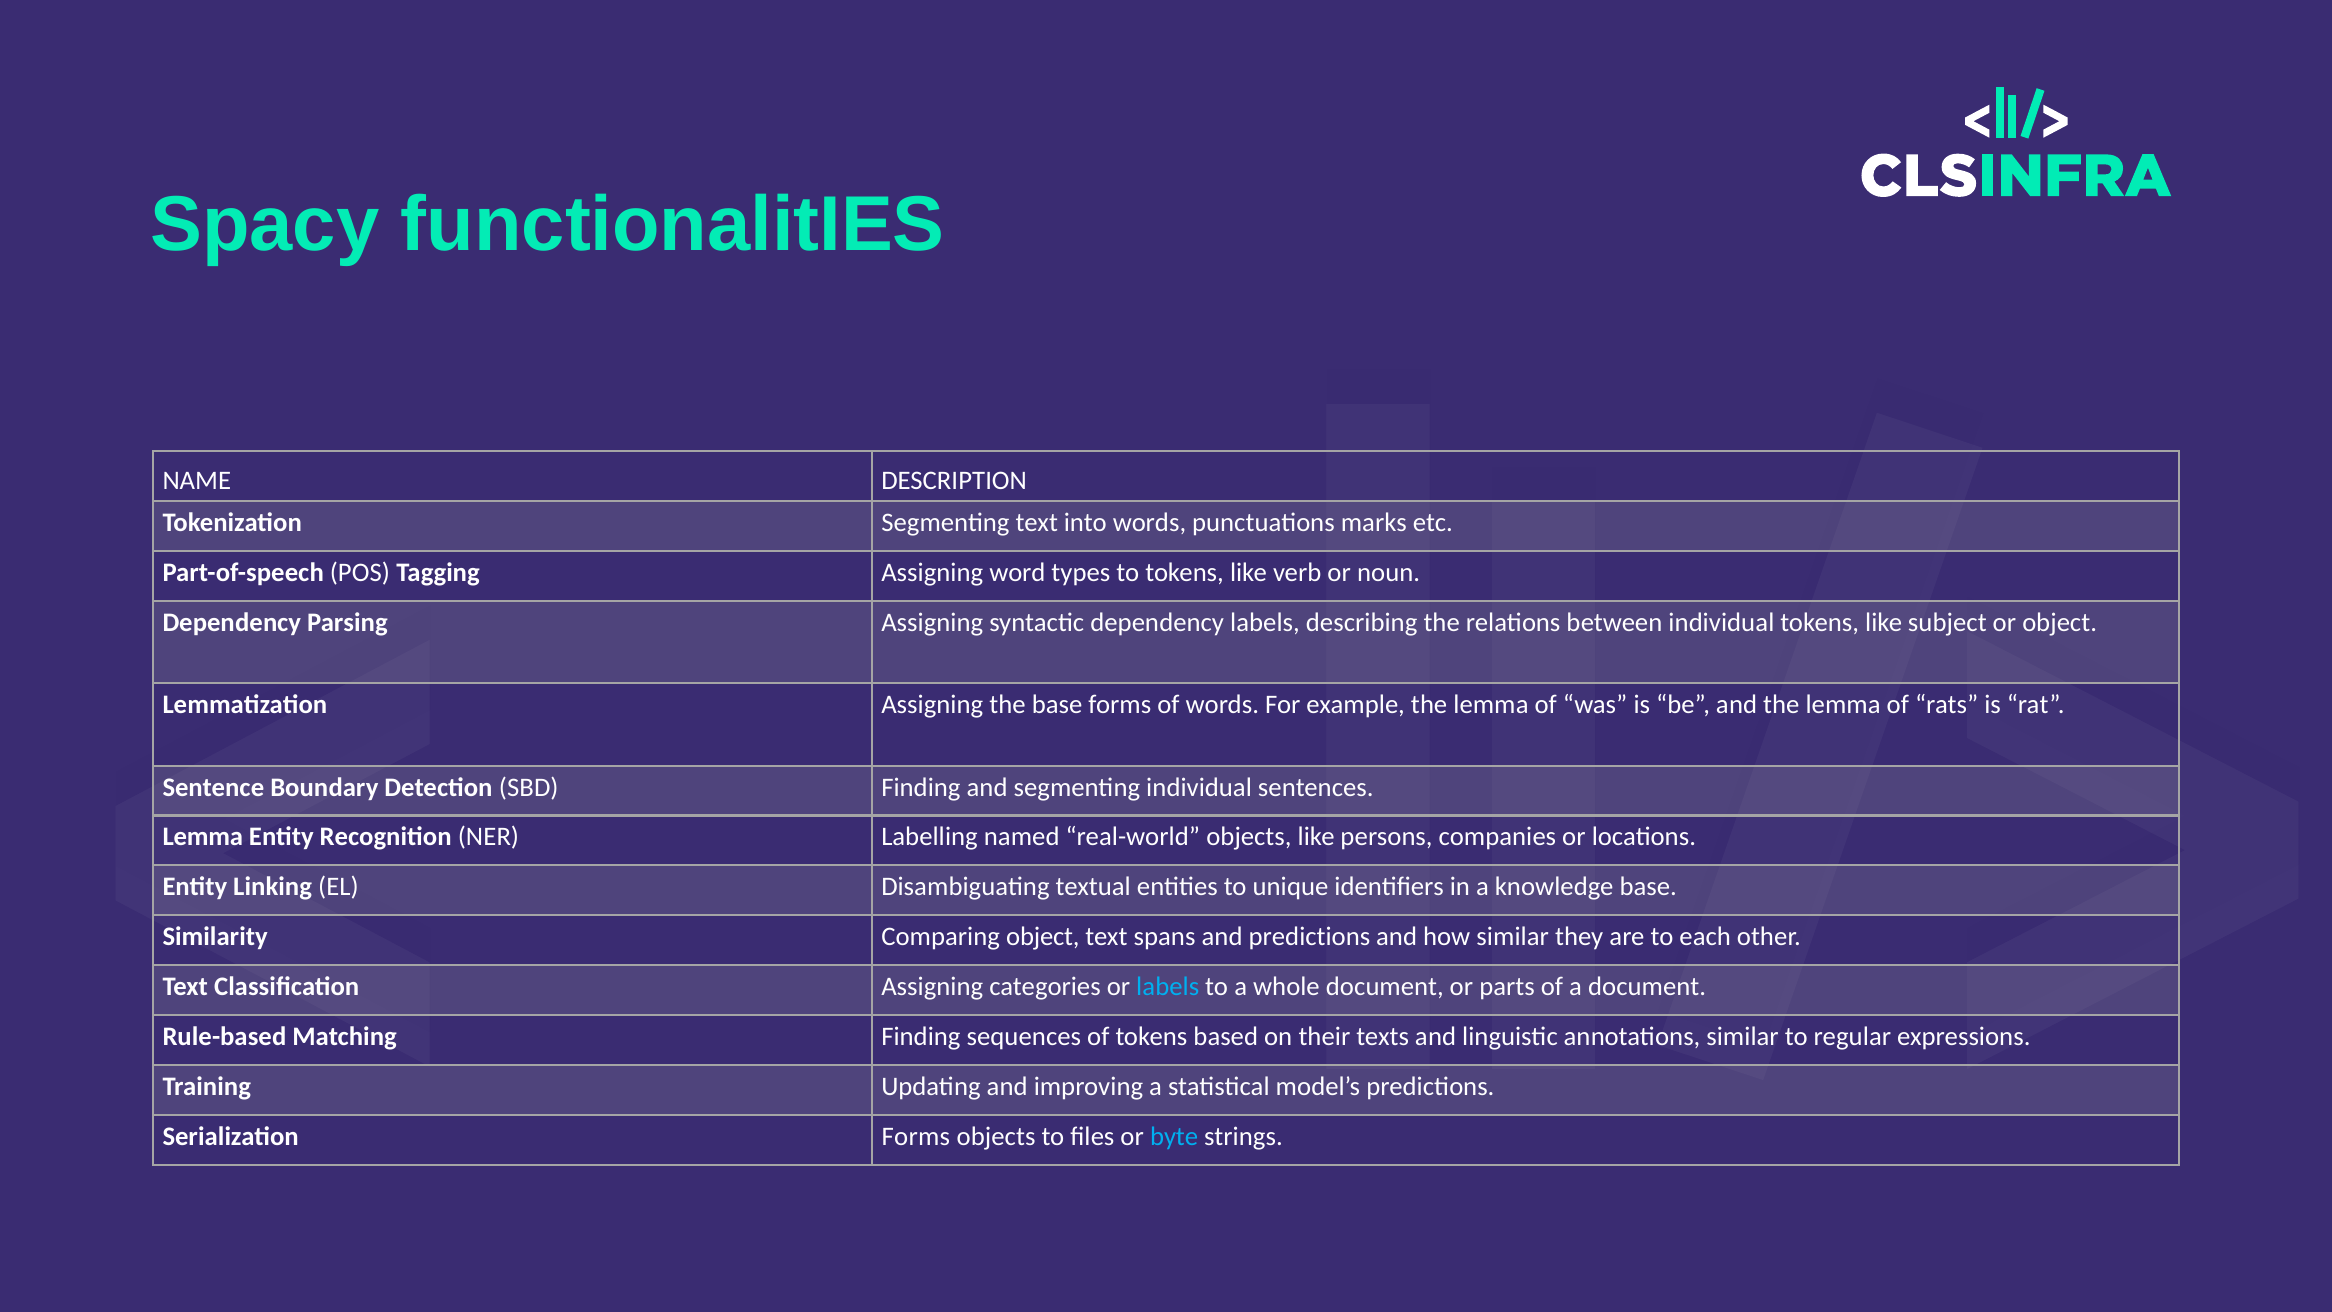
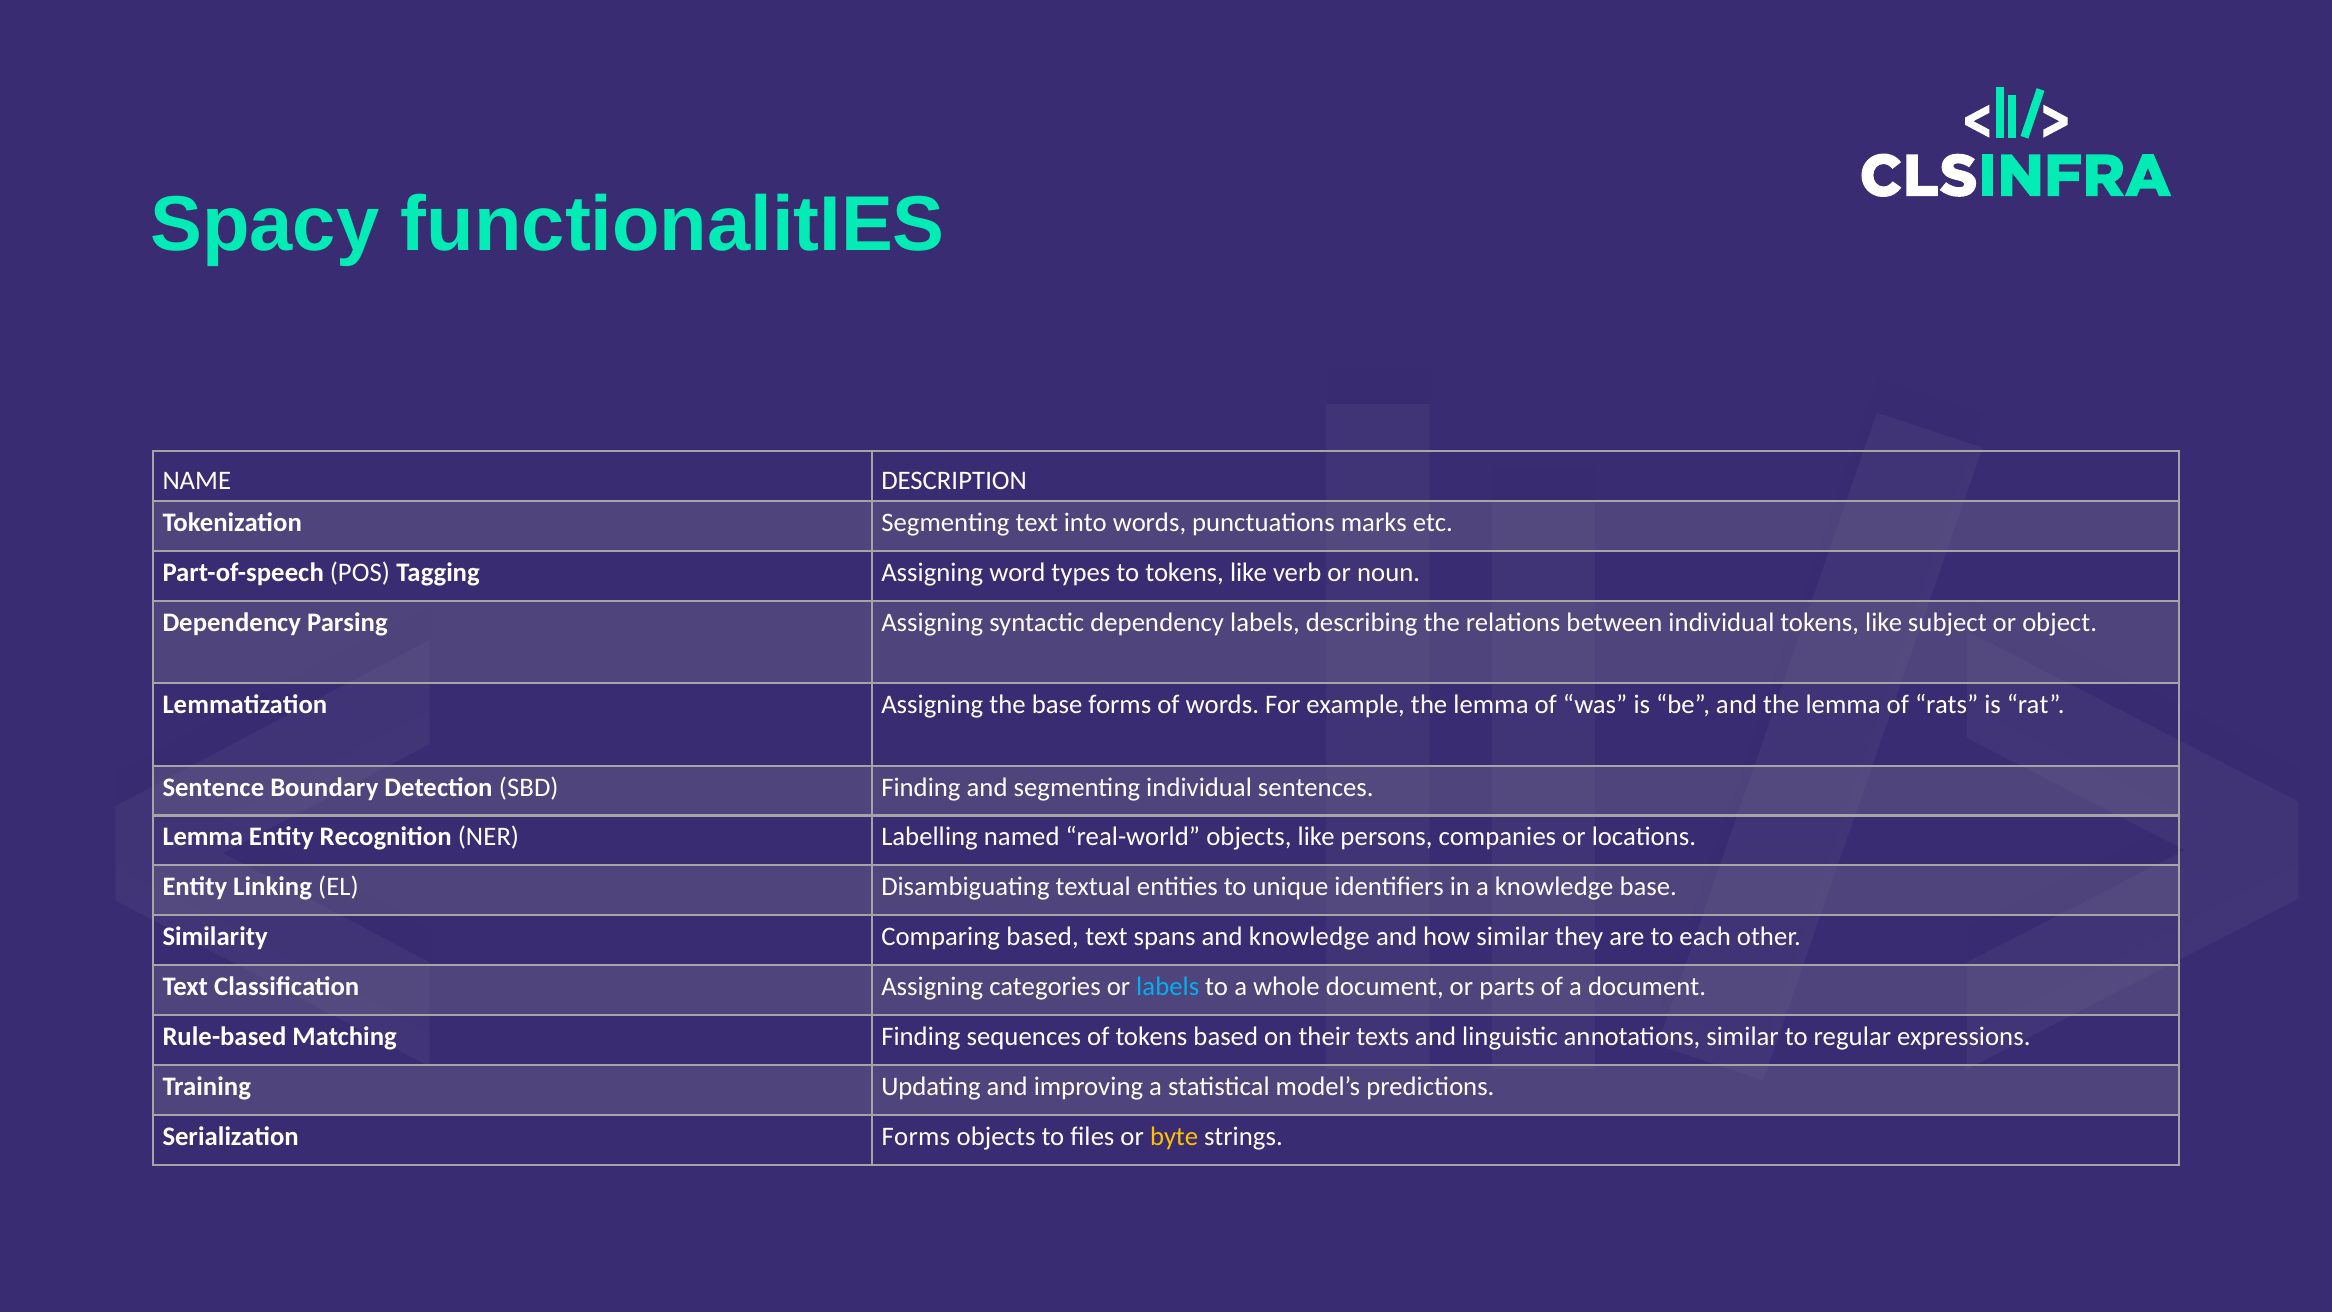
Comparing object: object -> based (1043, 937)
and predictions: predictions -> knowledge (1309, 937)
byte colour: light blue -> yellow (1174, 1136)
